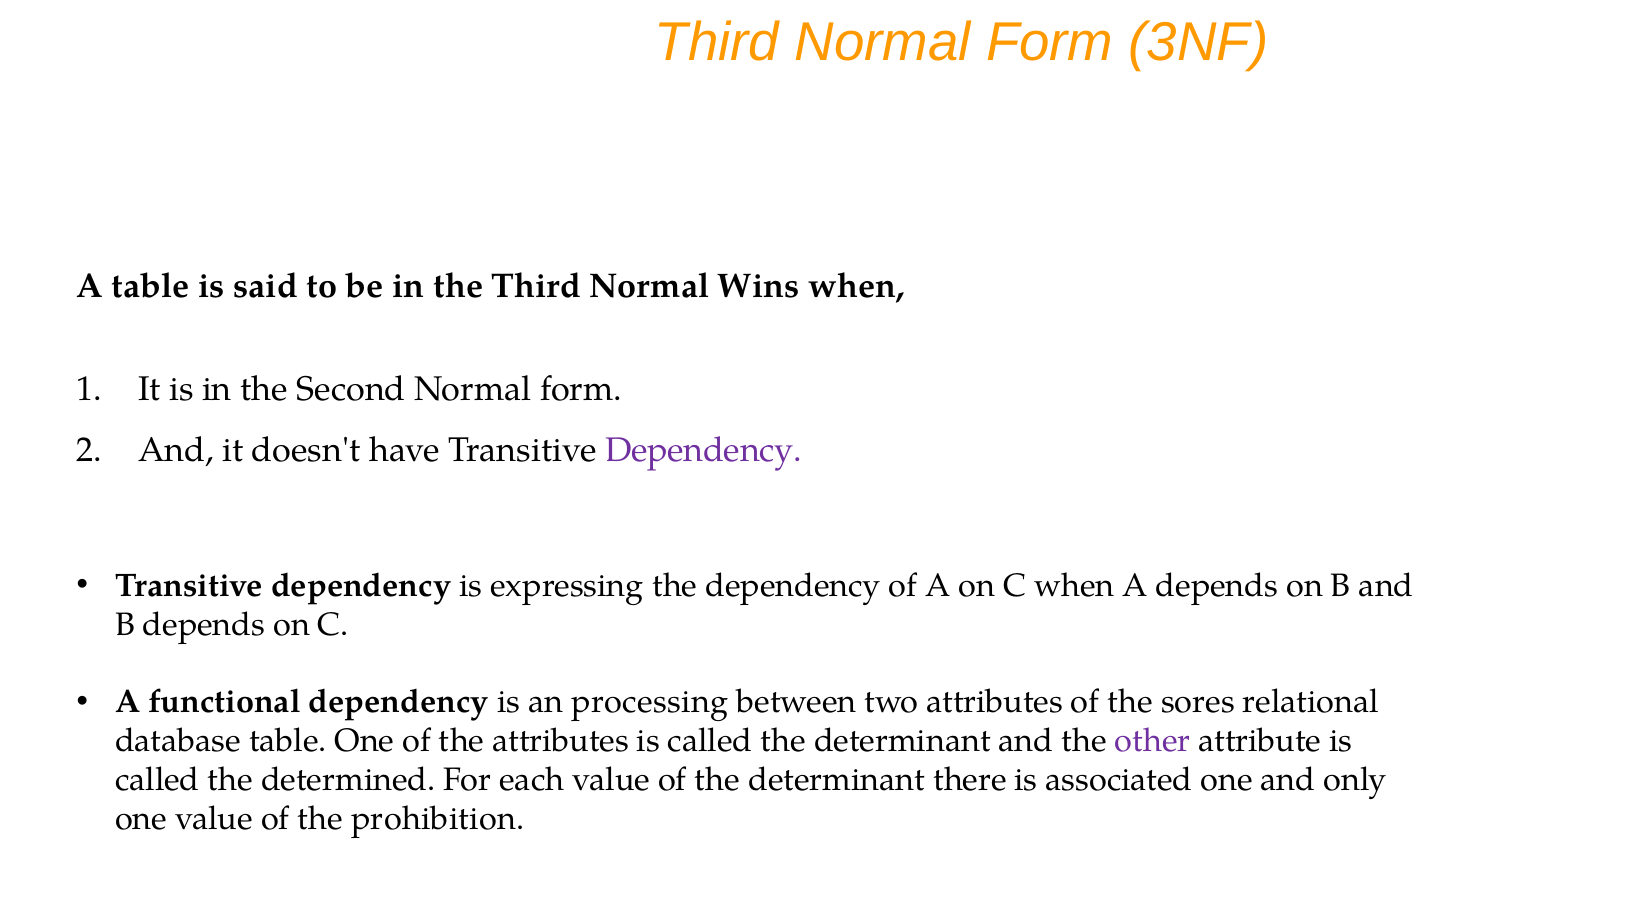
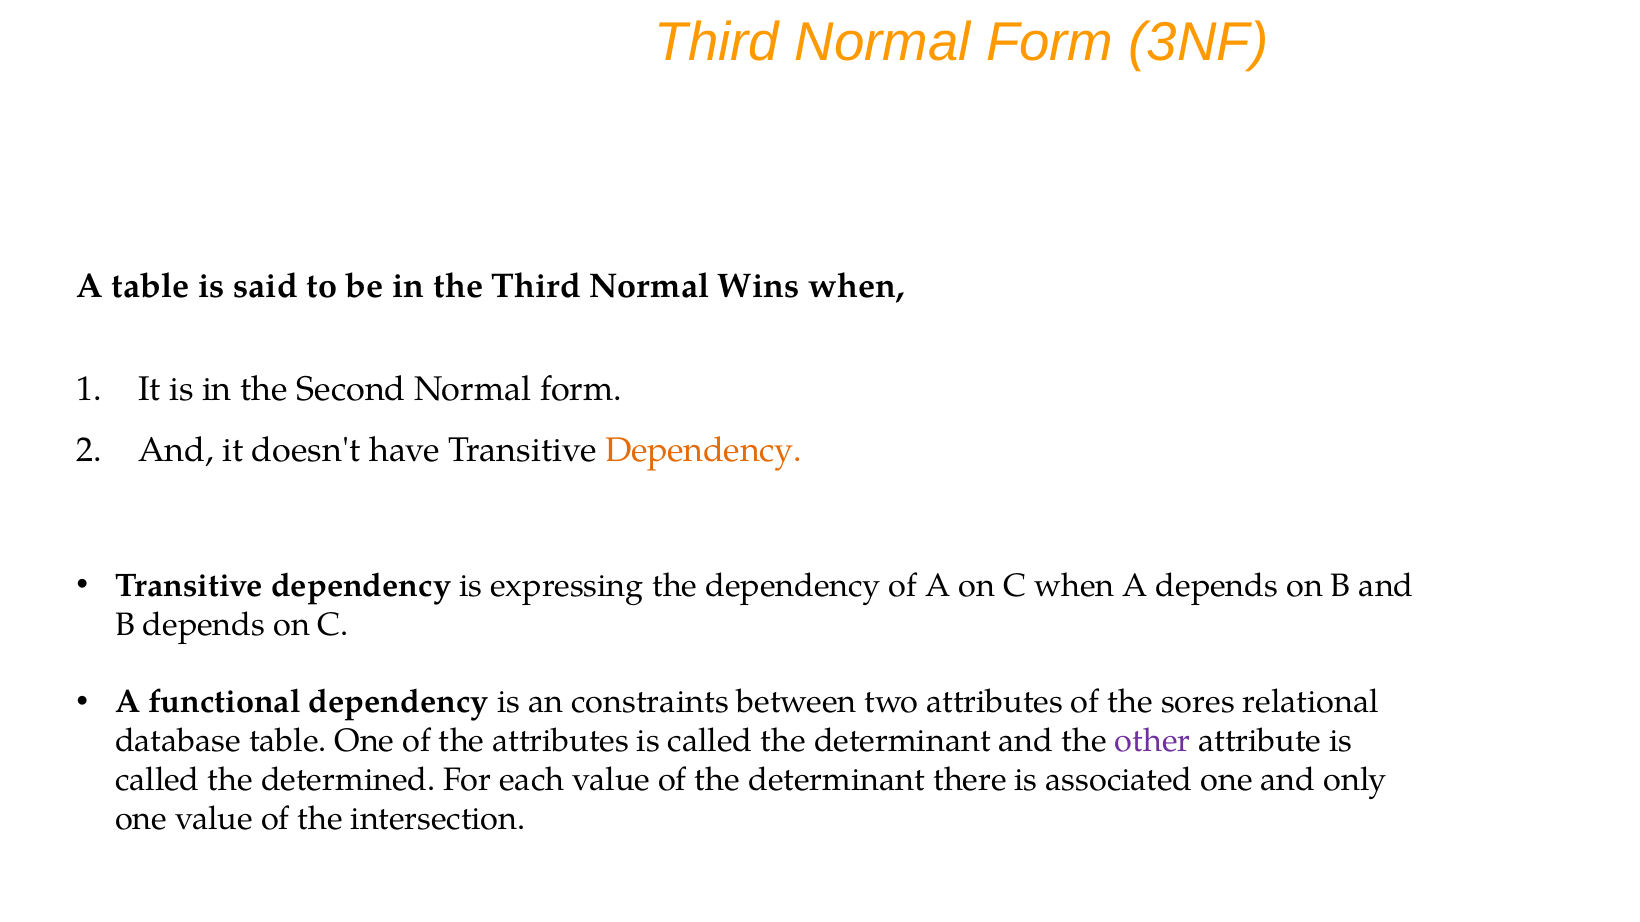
Dependency colour: purple -> orange (703, 451)
processing: processing -> constraints (650, 703)
prohibition: prohibition -> intersection (438, 819)
